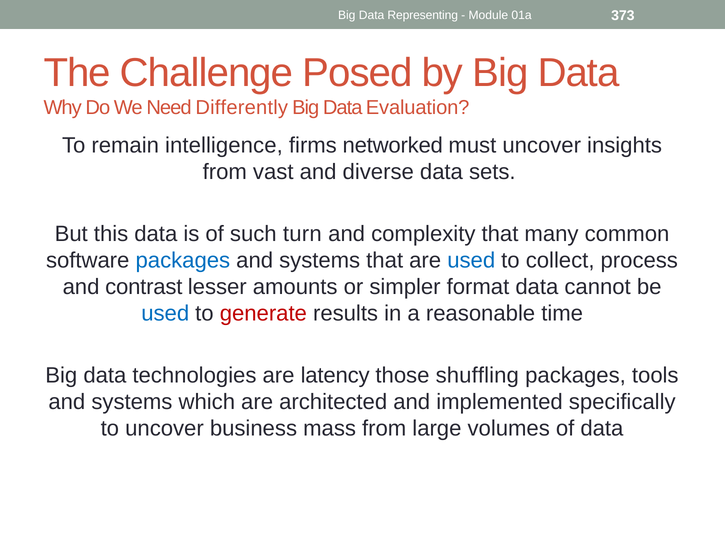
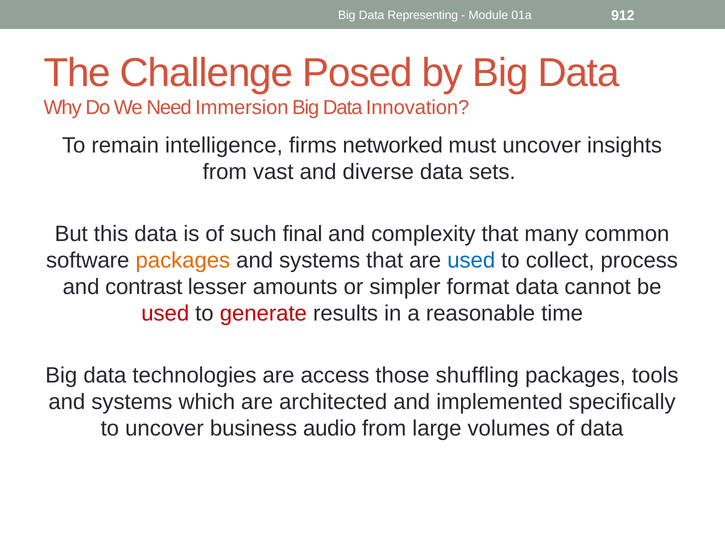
373: 373 -> 912 (623, 15)
Differently: Differently -> Immersion (242, 108)
Evaluation: Evaluation -> Innovation (418, 108)
turn: turn -> final (303, 234)
packages colour: blue -> orange (183, 260)
used colour: blue -> red (165, 313)
latency: latency -> access (335, 375)
mass: mass -> audio (330, 428)
